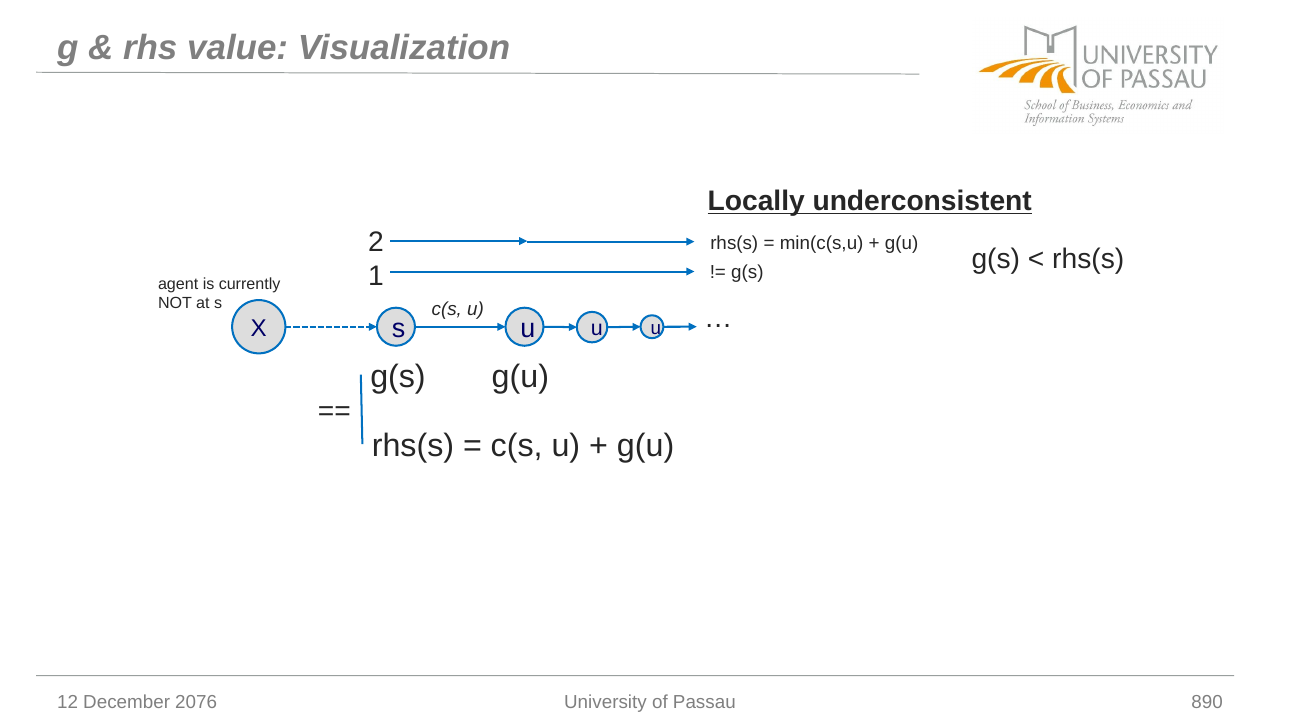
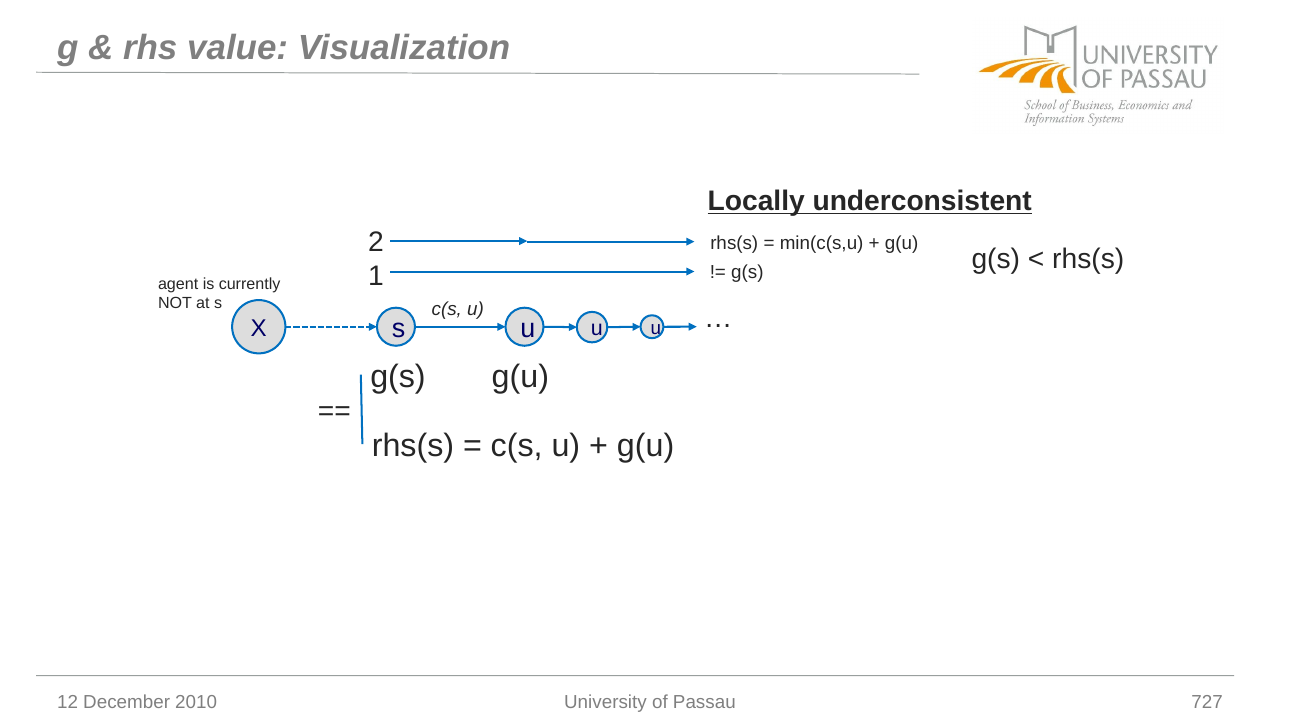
2076: 2076 -> 2010 (196, 702)
890: 890 -> 727 (1207, 702)
